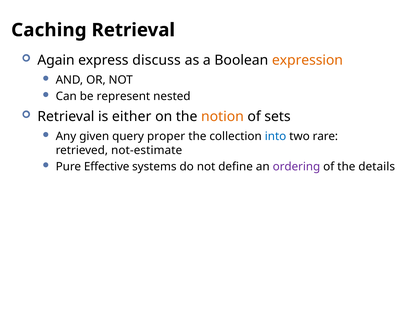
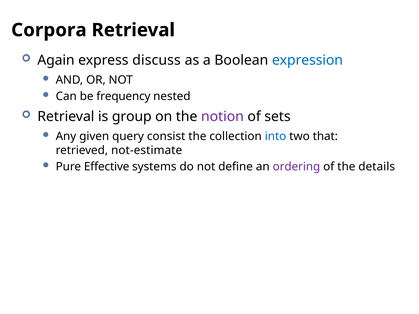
Caching: Caching -> Corpora (49, 30)
expression colour: orange -> blue (307, 60)
represent: represent -> frequency (123, 97)
either: either -> group (132, 117)
notion colour: orange -> purple (222, 117)
proper: proper -> consist (166, 137)
rare: rare -> that (325, 137)
